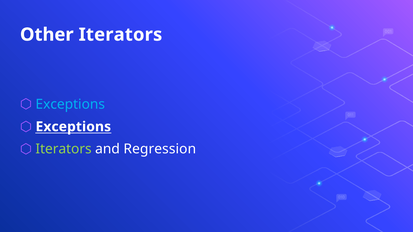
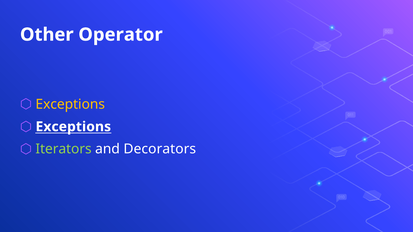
Other Iterators: Iterators -> Operator (121, 35)
Exceptions colour: light blue -> yellow (70, 104)
Regression: Regression -> Decorators (160, 149)
